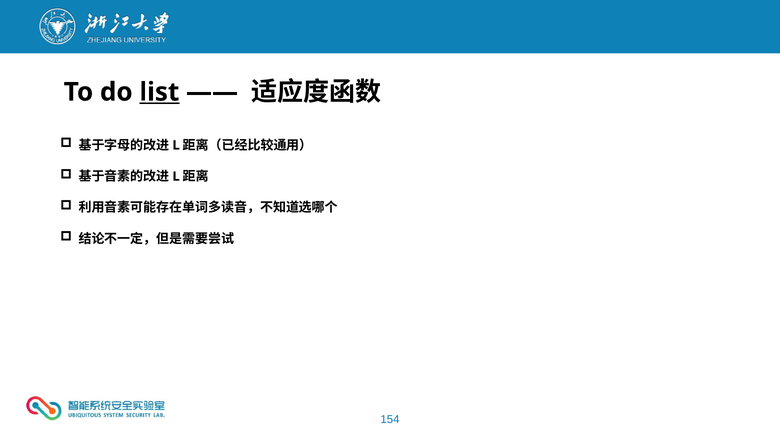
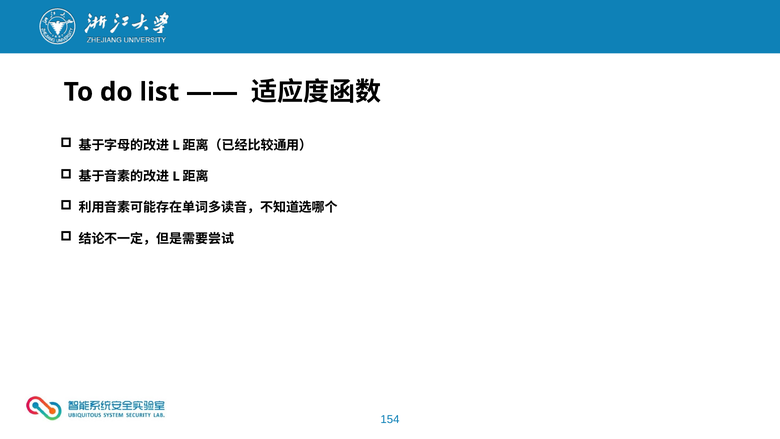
list underline: present -> none (159, 92)
